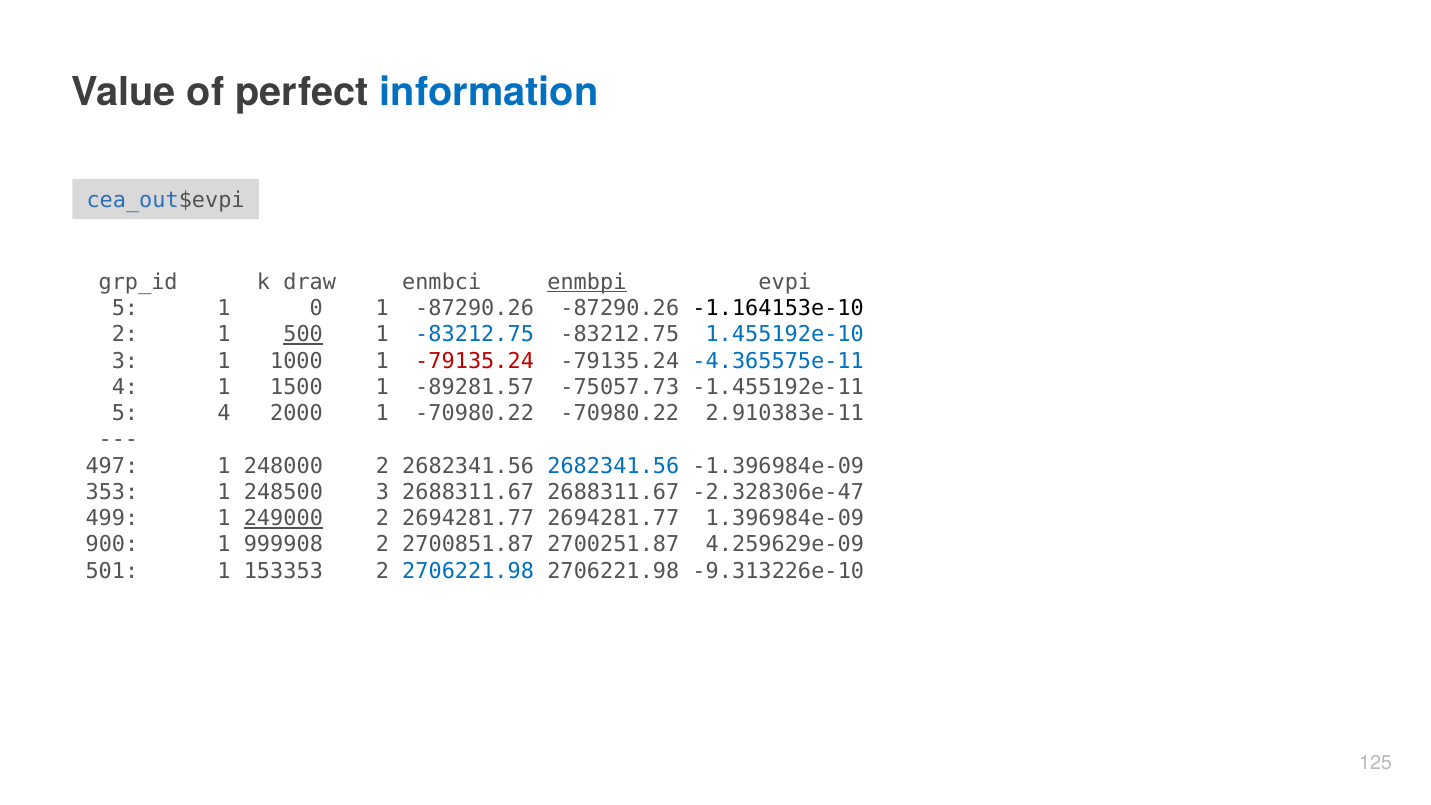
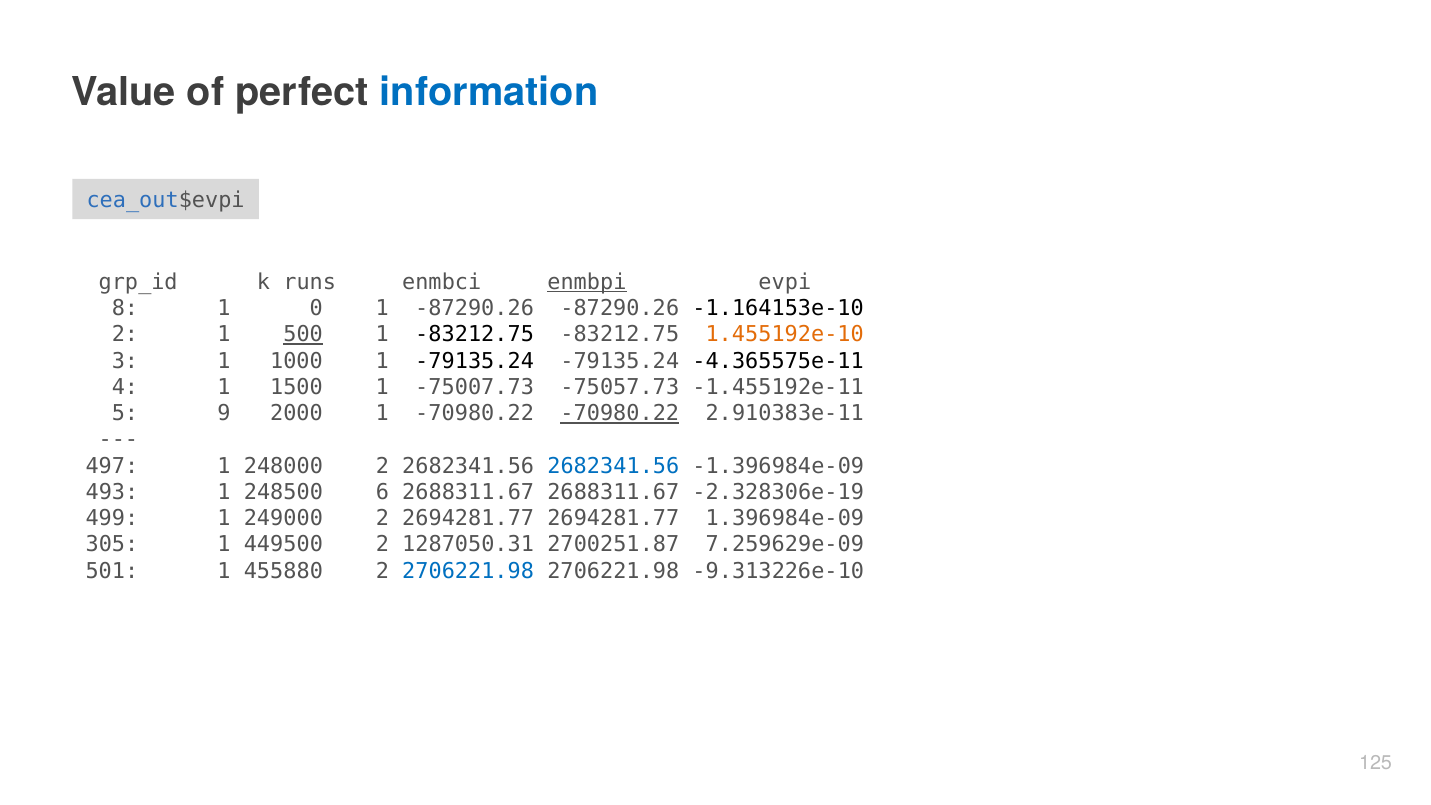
draw: draw -> runs (310, 282)
5: 5 -> 8 (125, 308)
-83212.75 colour: blue -> black (475, 335)
1.455192e-10 colour: blue -> orange (785, 335)
-79135.24 colour: red -> black (475, 361)
-4.365575e-11 colour: blue -> black (778, 361)
-89281.57: -89281.57 -> -75007.73 (475, 387)
5 4: 4 -> 9 (224, 413)
-70980.22 underline: none -> present (620, 413)
353: 353 -> 493 (112, 492)
248500 3: 3 -> 6 (382, 492)
-2.328306e-47: -2.328306e-47 -> -2.328306e-19 (778, 492)
249000 underline: present -> none (283, 518)
900: 900 -> 305 (112, 545)
999908: 999908 -> 449500 (283, 545)
2700851.87: 2700851.87 -> 1287050.31 (468, 545)
4.259629e-09: 4.259629e-09 -> 7.259629e-09 (785, 545)
153353: 153353 -> 455880 (283, 571)
